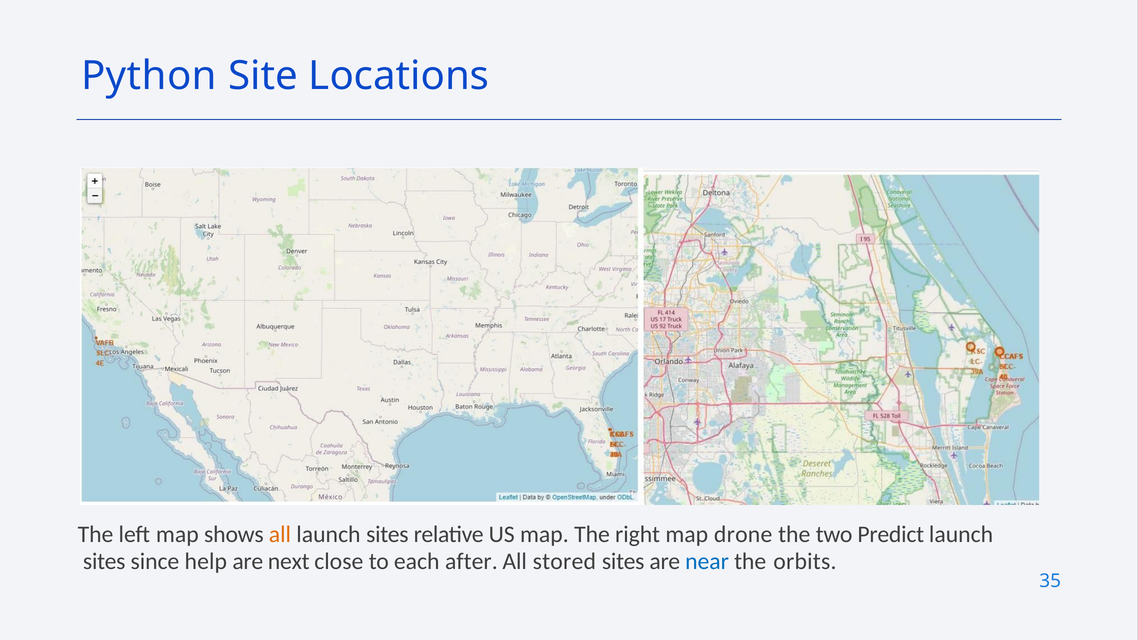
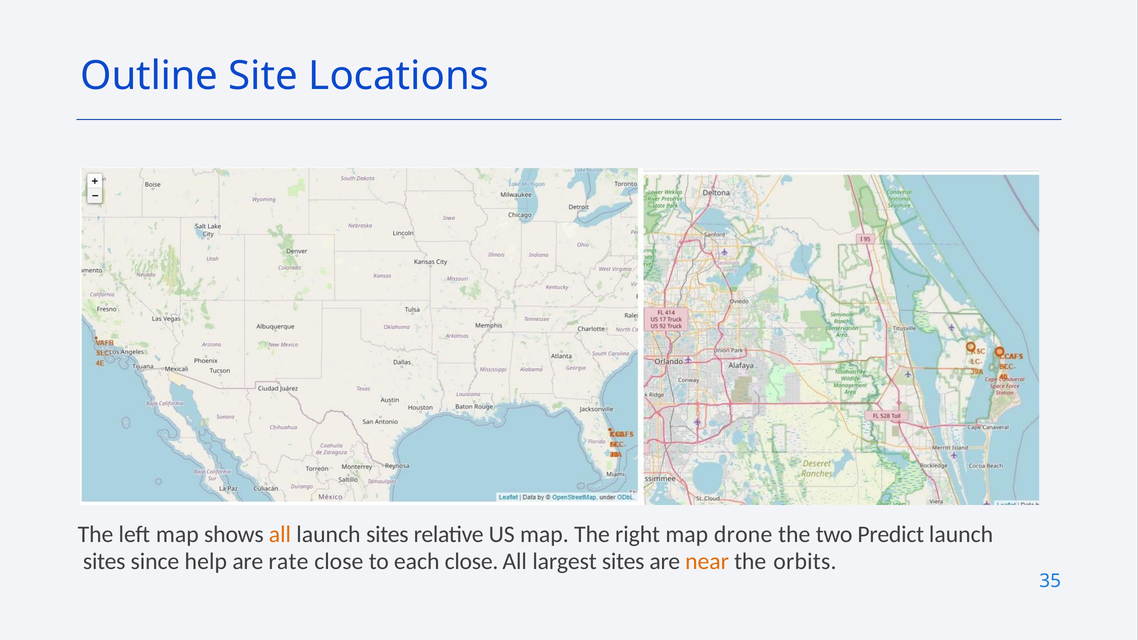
Python: Python -> Outline (149, 76)
next: next -> rate (288, 562)
each after: after -> close (472, 562)
stored: stored -> largest (565, 562)
near colour: blue -> orange (707, 562)
